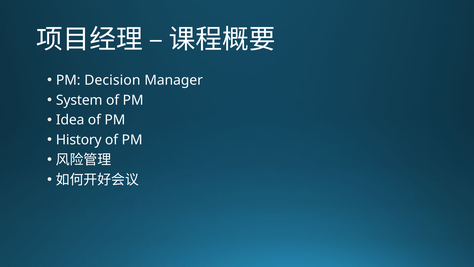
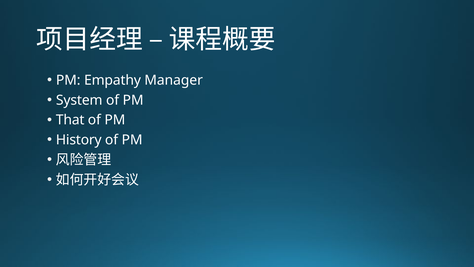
Decision: Decision -> Empathy (113, 80)
Idea: Idea -> That (70, 120)
